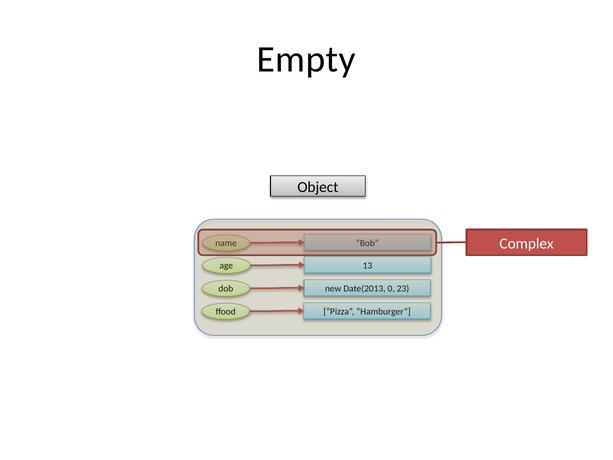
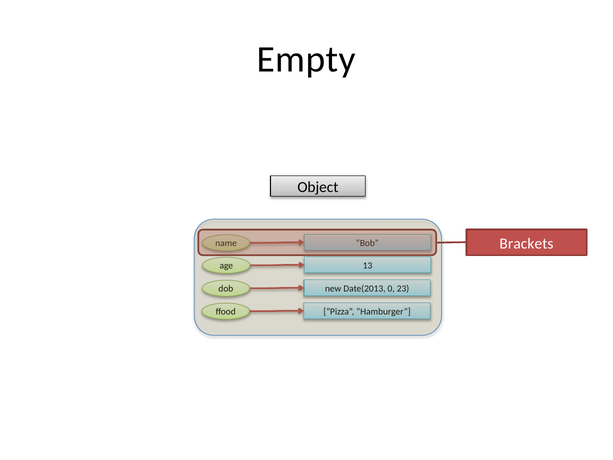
Complex: Complex -> Brackets (526, 243)
